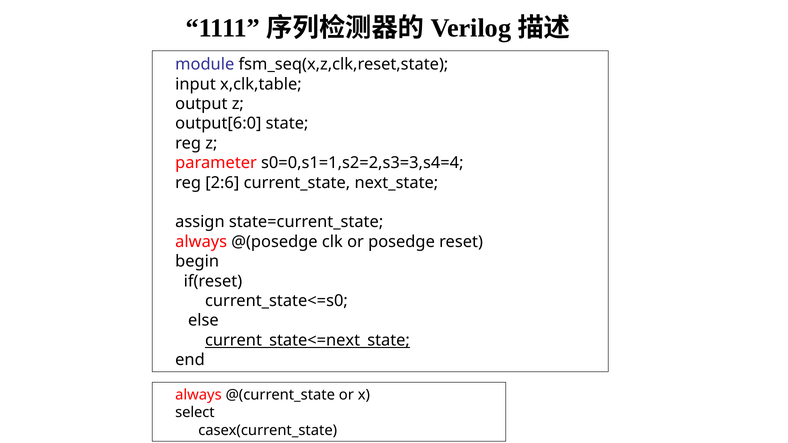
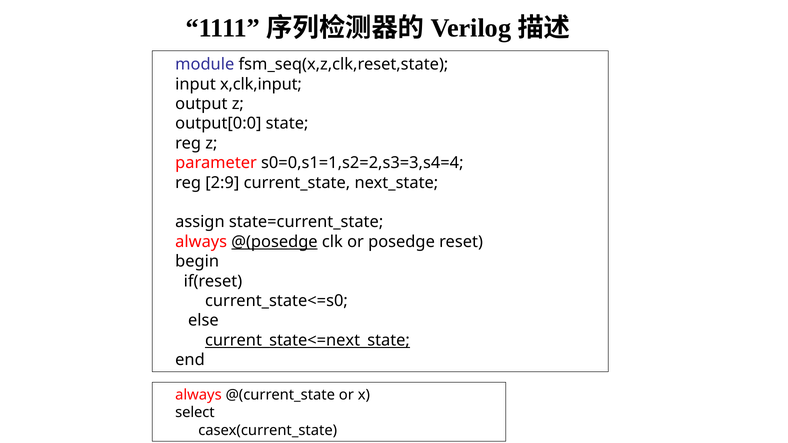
x,clk,table: x,clk,table -> x,clk,input (261, 84)
output[6:0: output[6:0 -> output[0:0 (218, 124)
2:6: 2:6 -> 2:9 (222, 183)
@(posedge underline: none -> present (274, 242)
